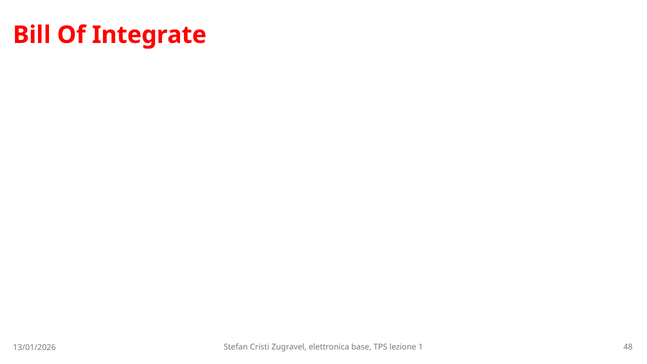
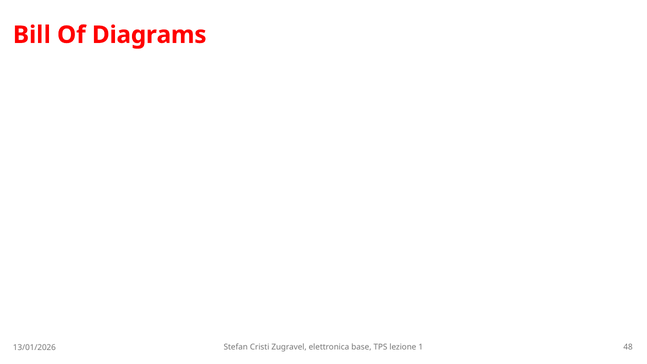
Integrate: Integrate -> Diagrams (149, 35)
